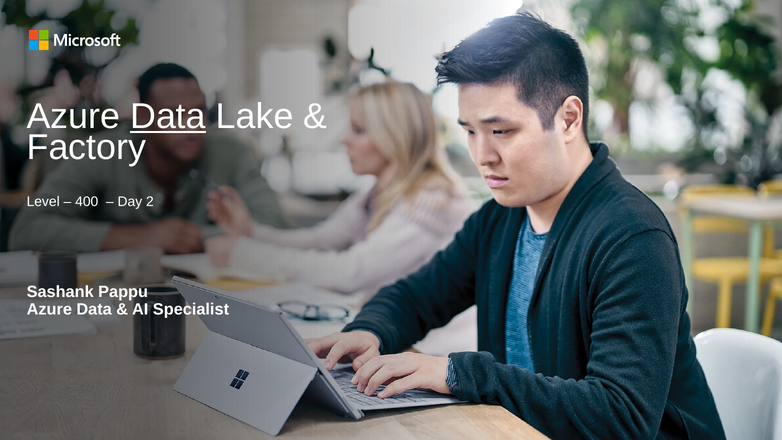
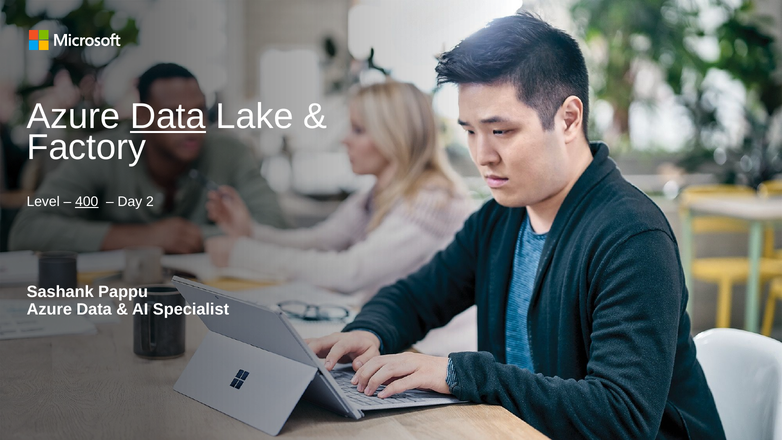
400 underline: none -> present (87, 202)
